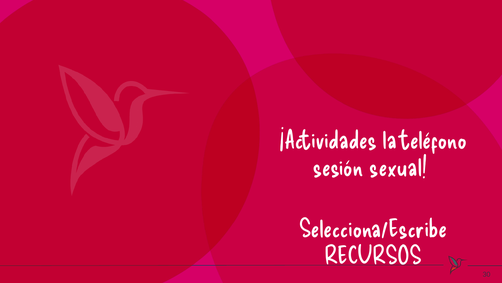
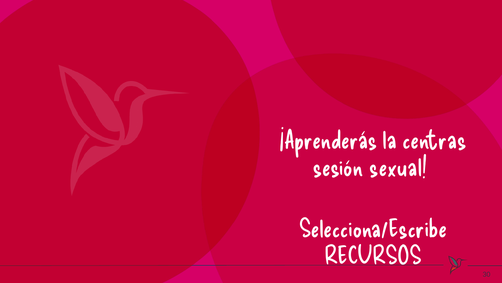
¡Actividades: ¡Actividades -> ¡Aprenderás (328, 140)
teléfono: teléfono -> centras (434, 140)
